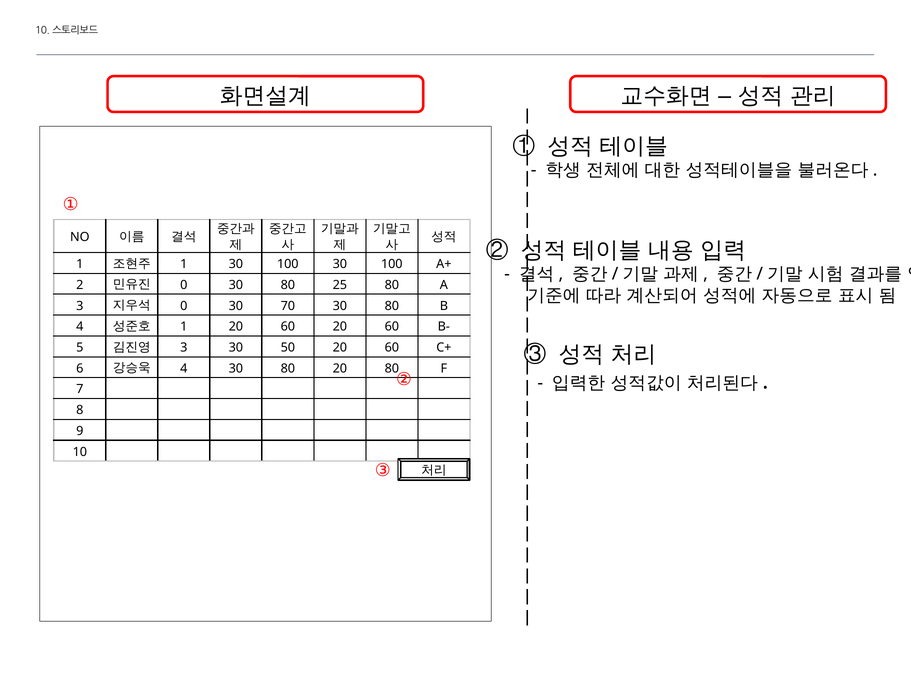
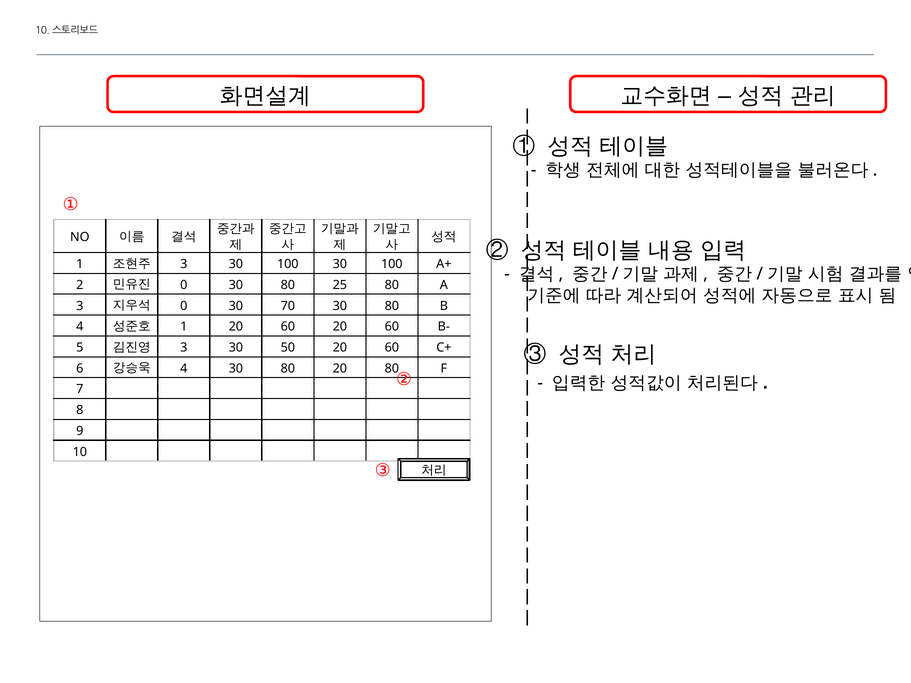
1: 1 -> 3 (184, 264)
